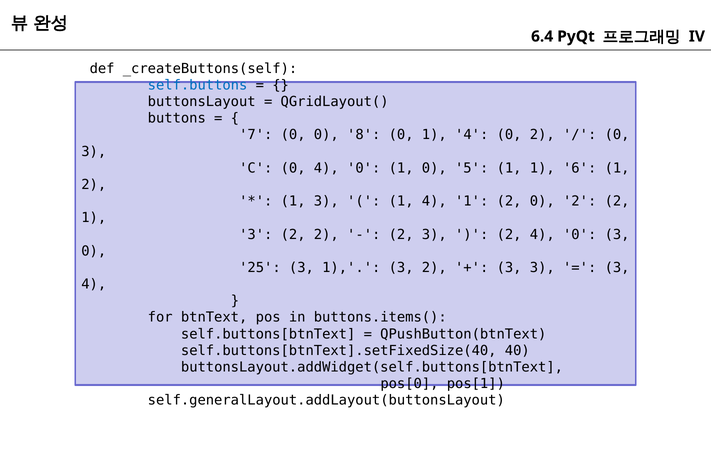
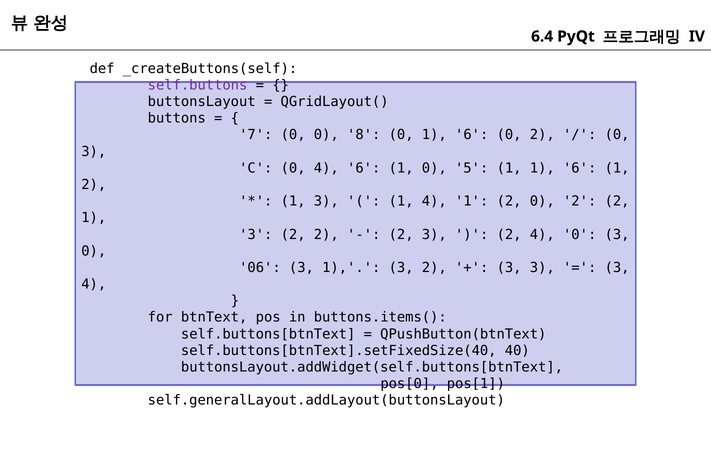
self.buttons colour: blue -> purple (198, 85)
0 1 4: 4 -> 6 (472, 135)
0 4 0: 0 -> 6 (364, 168)
25: 25 -> 06 (260, 268)
